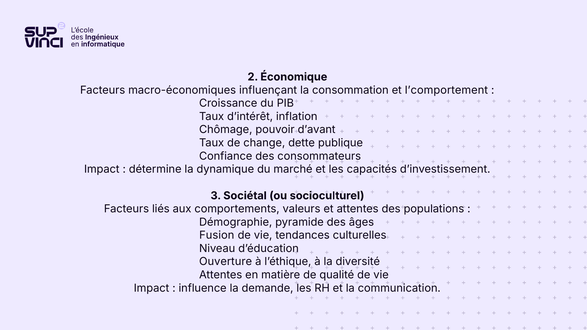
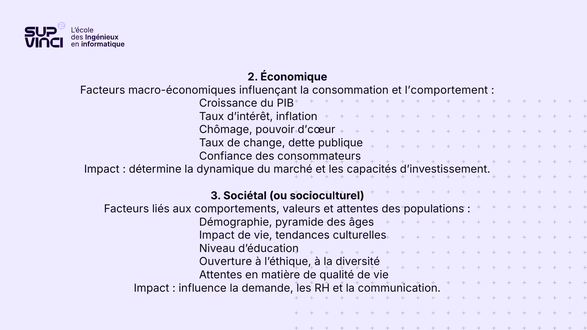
d’avant: d’avant -> d’cœur (317, 130)
Fusion: Fusion -> Impact (217, 235)
